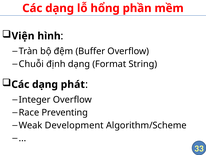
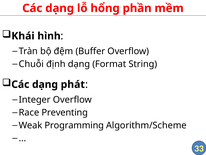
Viện: Viện -> Khái (23, 36)
Development: Development -> Programming (74, 125)
